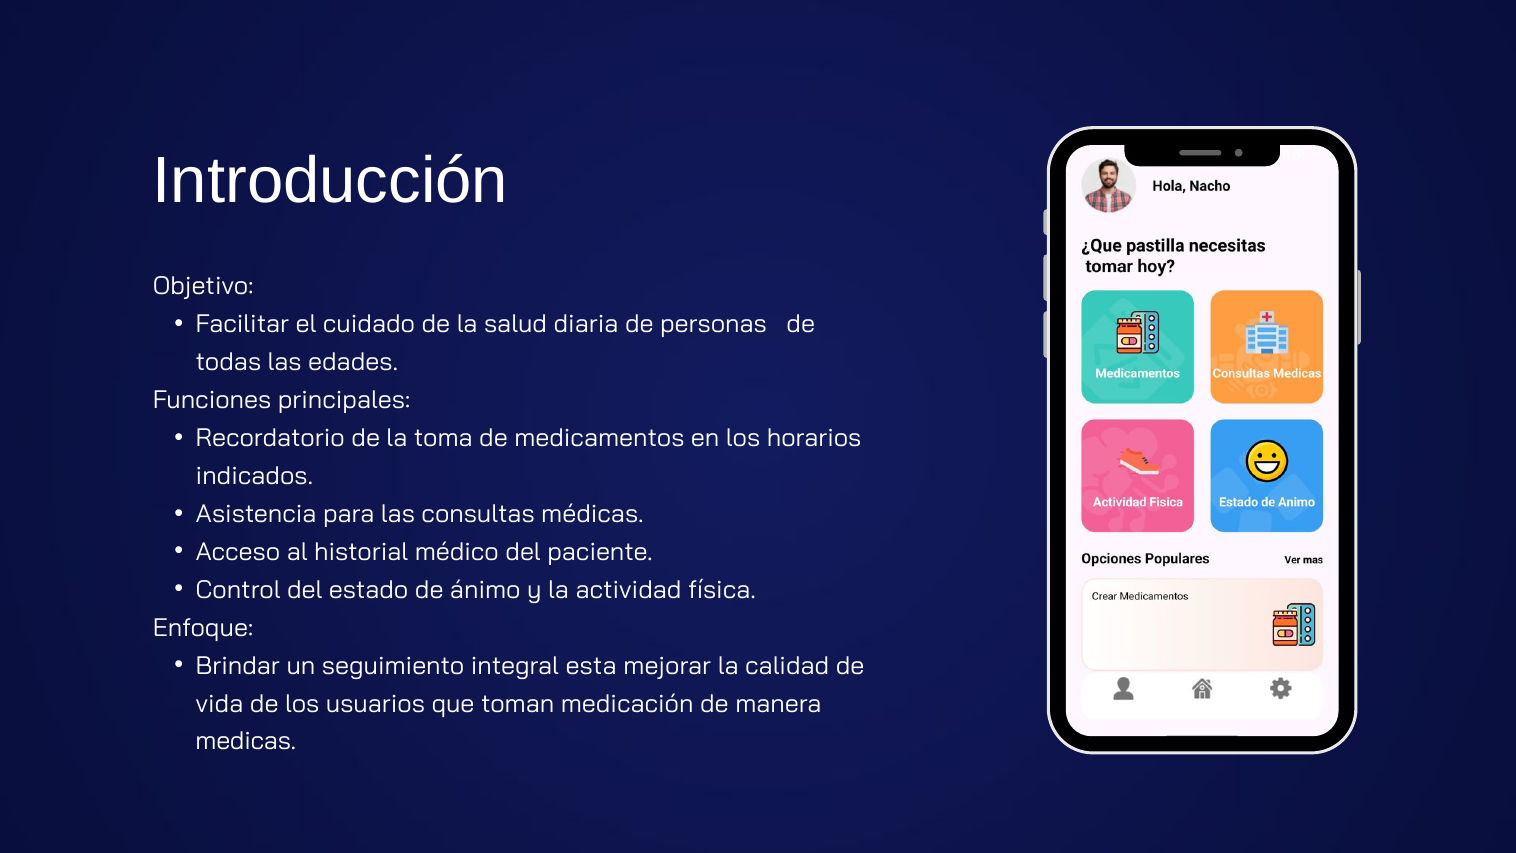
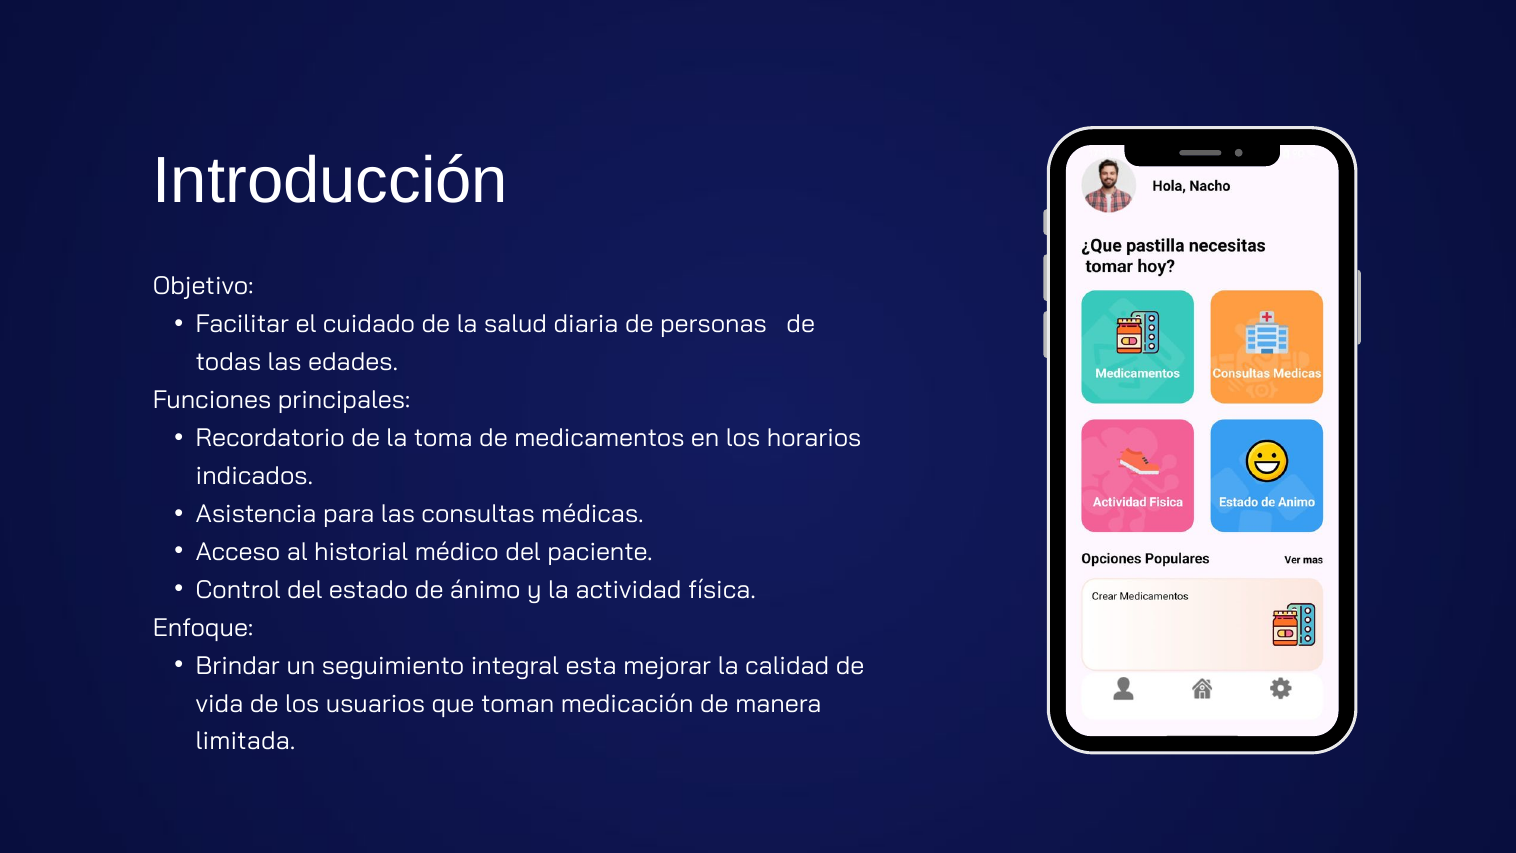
medicas: medicas -> limitada (246, 741)
